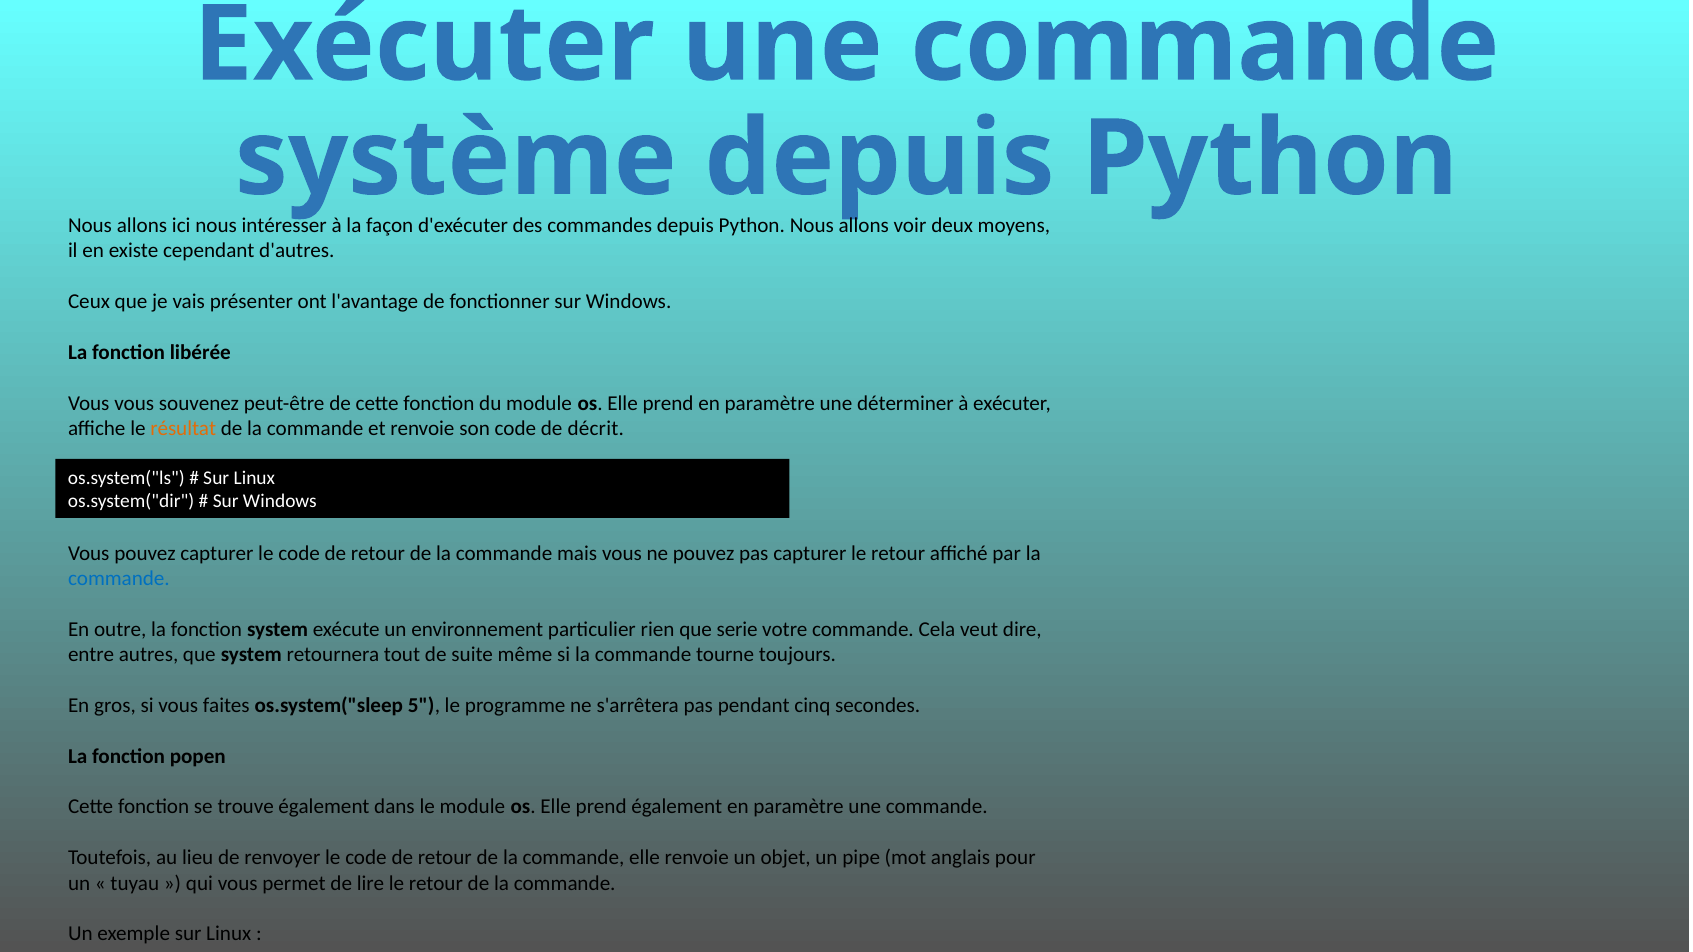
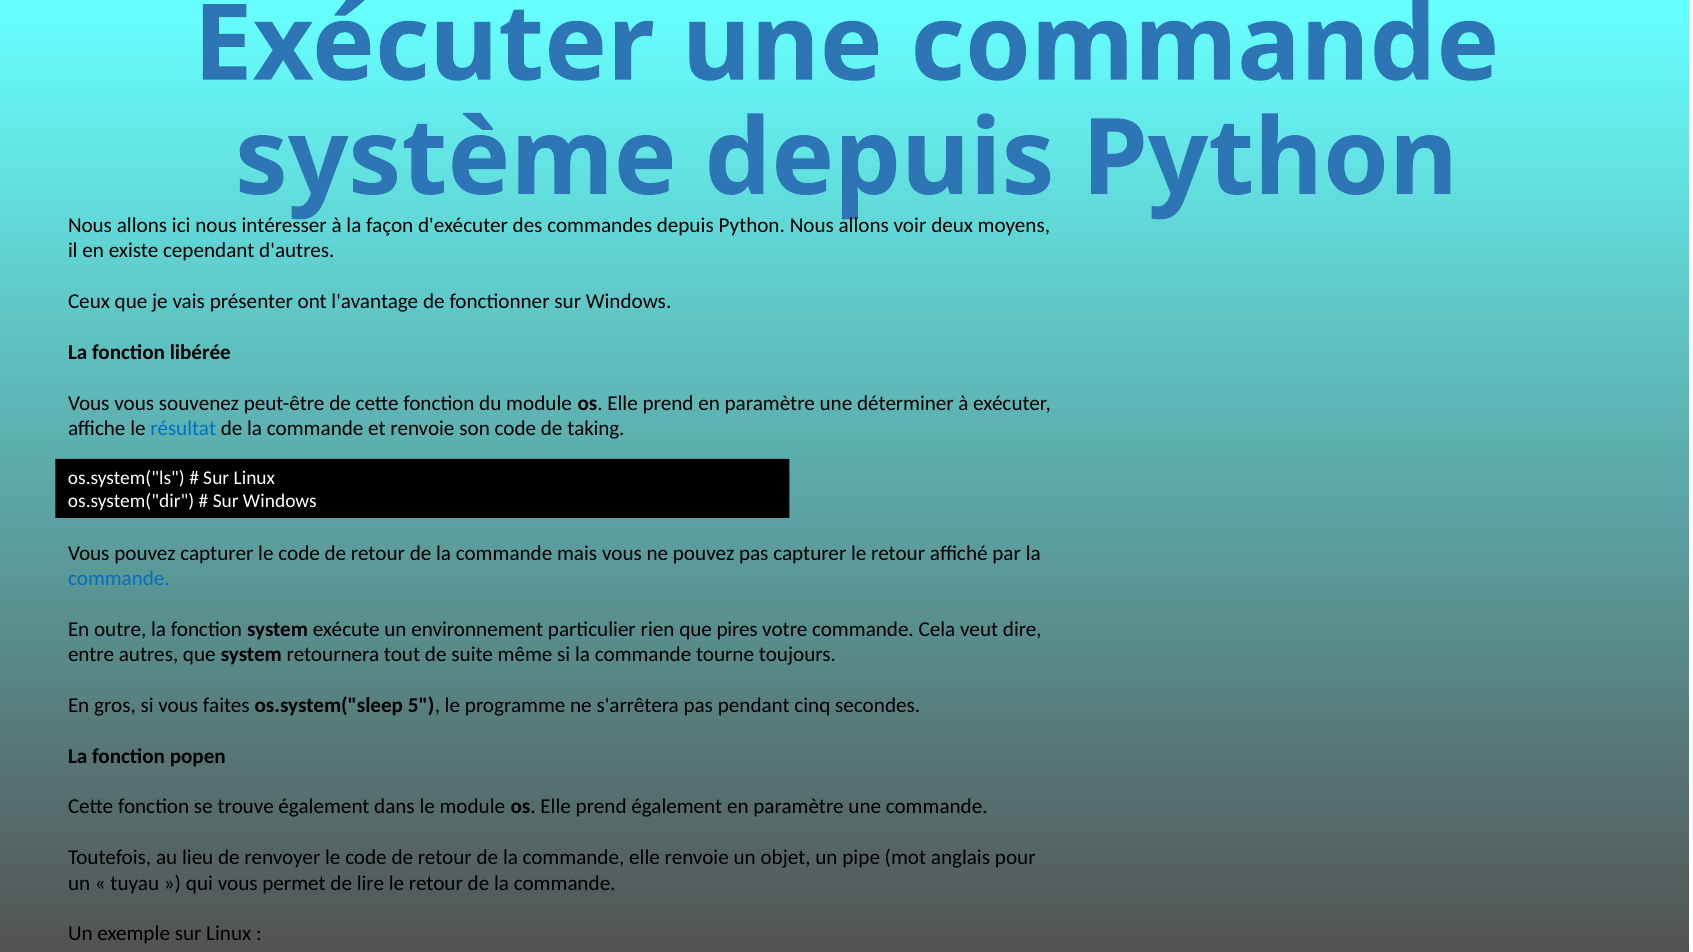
résultat colour: orange -> blue (183, 429)
décrit: décrit -> taking (596, 429)
serie: serie -> pires (737, 629)
